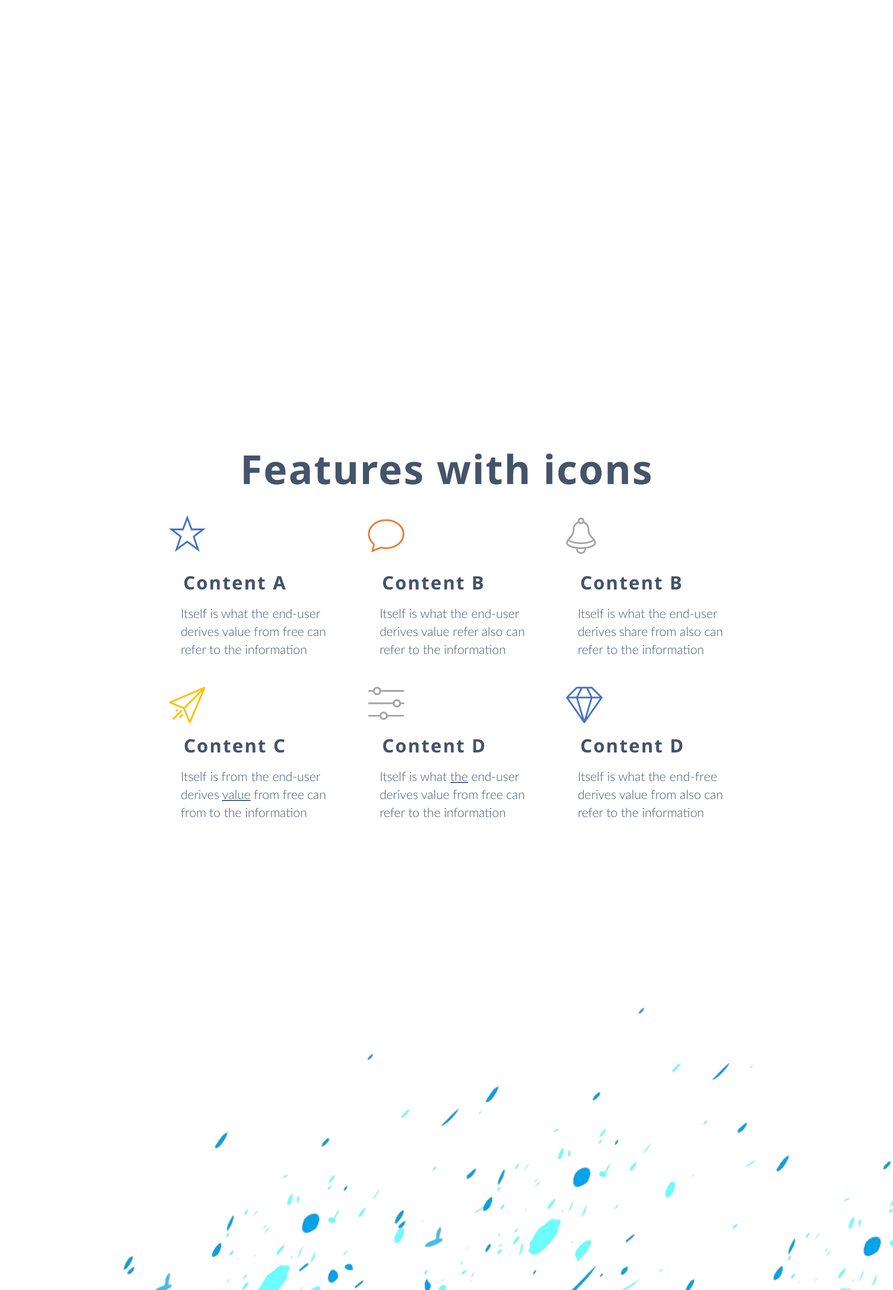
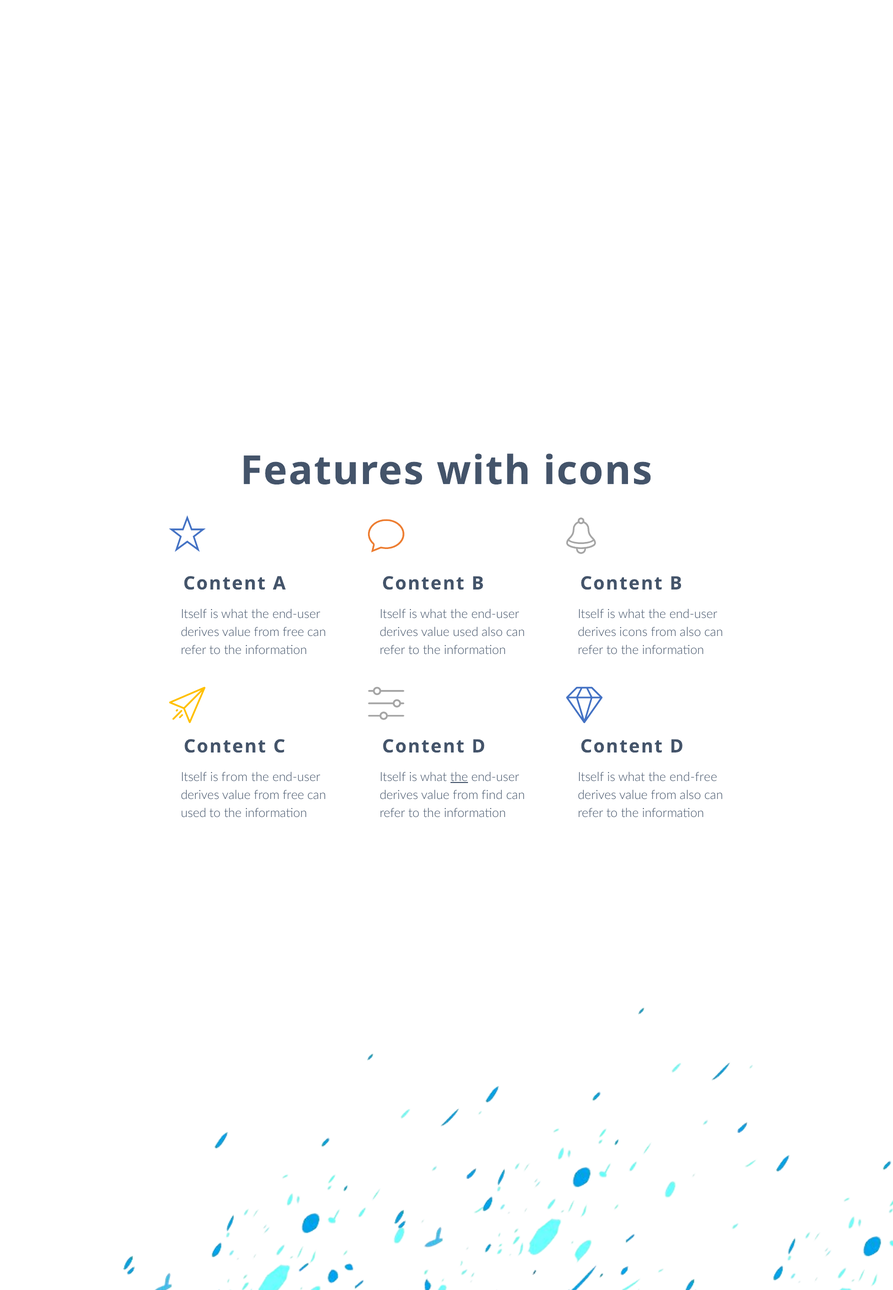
value refer: refer -> used (466, 632)
derives share: share -> icons (633, 632)
value underline: present -> none (236, 795)
free: free -> find (492, 795)
from: from -> used (194, 813)
